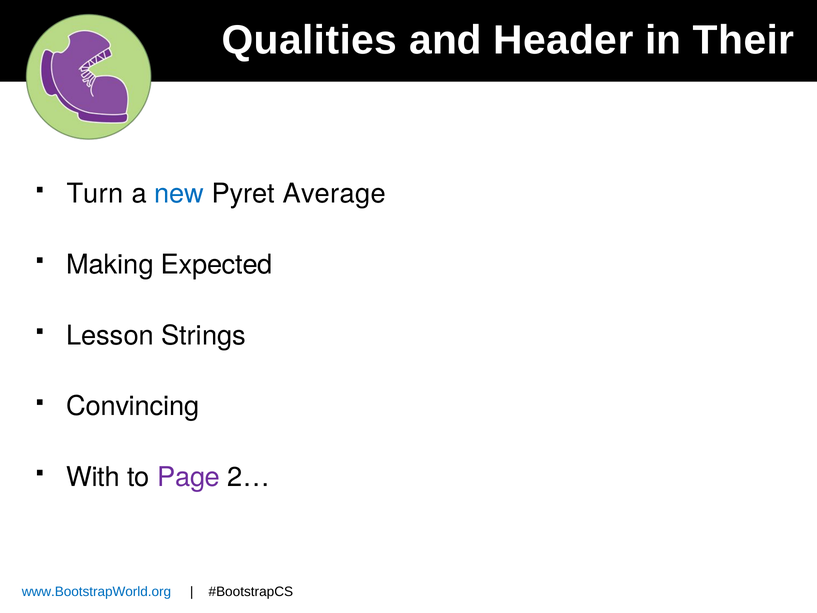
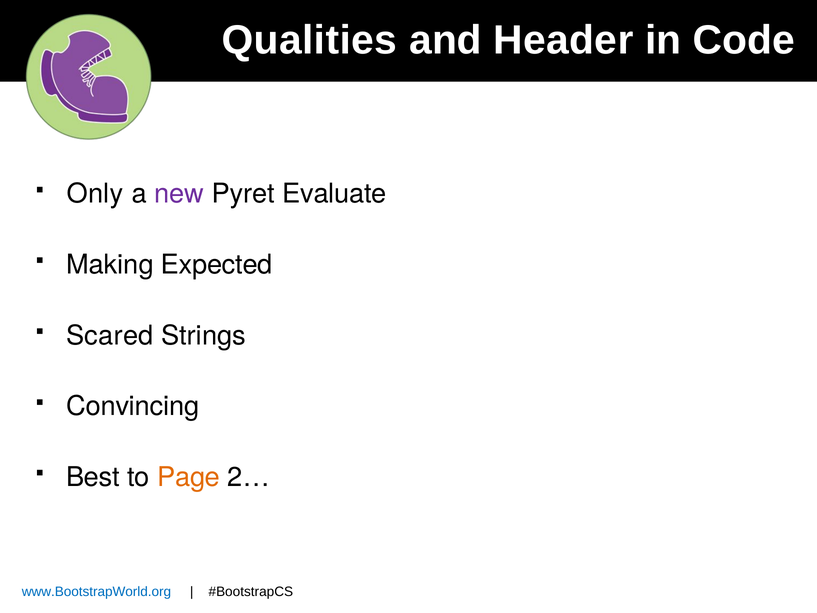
Their: Their -> Code (744, 40)
Turn: Turn -> Only (95, 194)
new colour: blue -> purple (179, 194)
Average: Average -> Evaluate (334, 194)
Lesson: Lesson -> Scared (110, 335)
With: With -> Best (93, 477)
Page colour: purple -> orange (189, 477)
